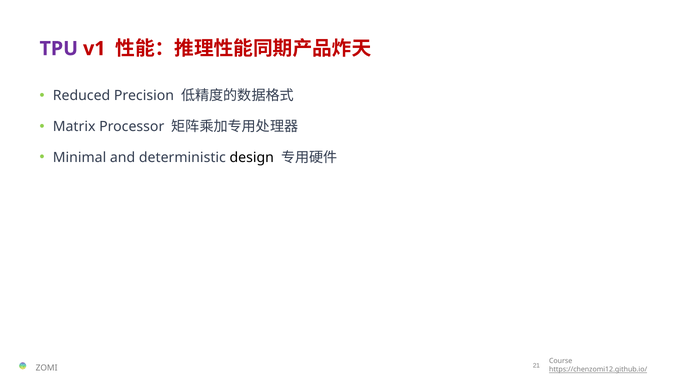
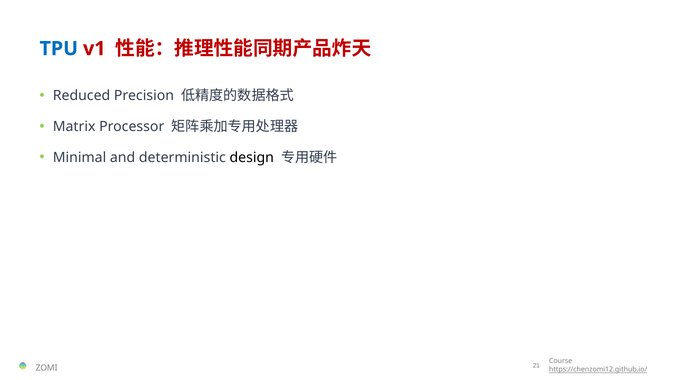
TPU colour: purple -> blue (59, 49)
